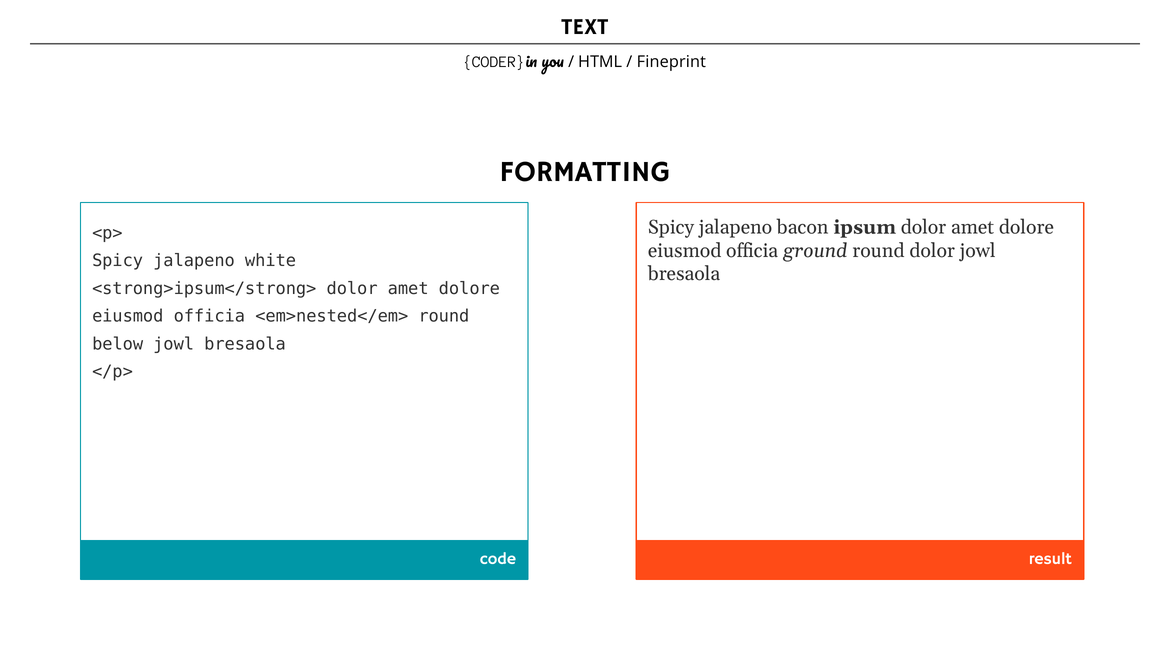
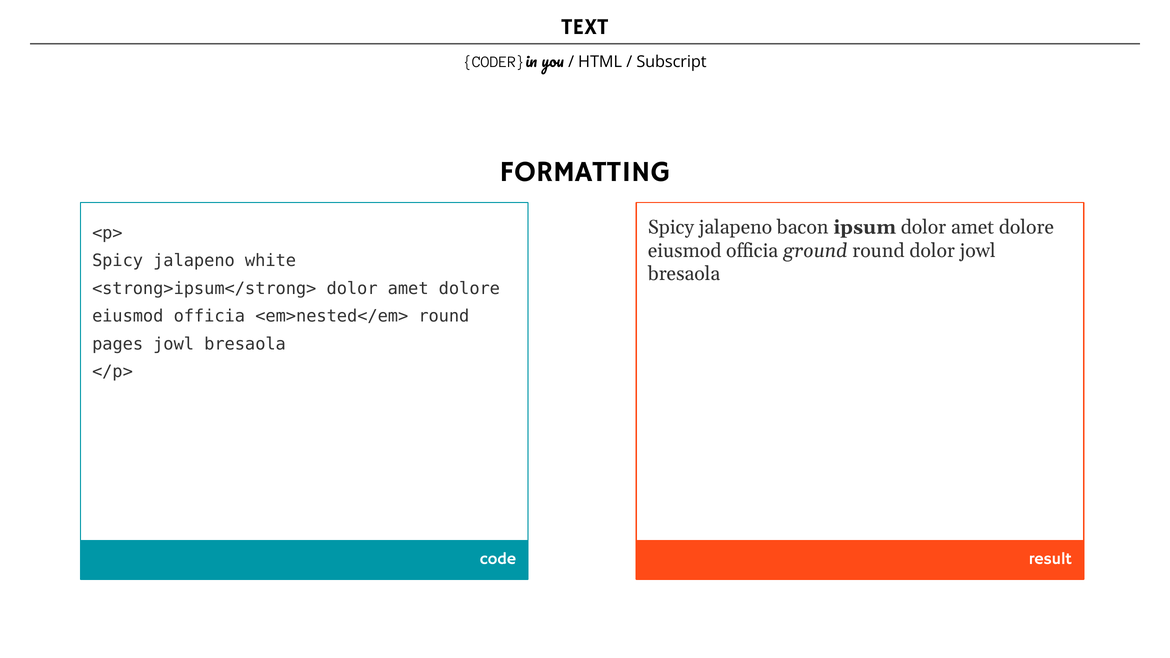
Fineprint: Fineprint -> Subscript (671, 62)
below: below -> pages (118, 344)
